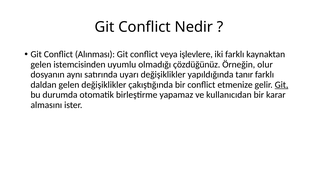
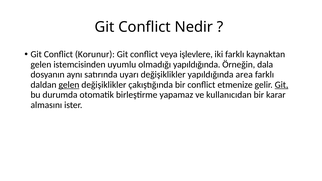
Alınması: Alınması -> Korunur (95, 54)
olmadığı çözdüğünüz: çözdüğünüz -> yapıldığında (197, 65)
olur: olur -> dala (265, 65)
tanır: tanır -> area (244, 75)
gelen underline: none -> present (69, 85)
